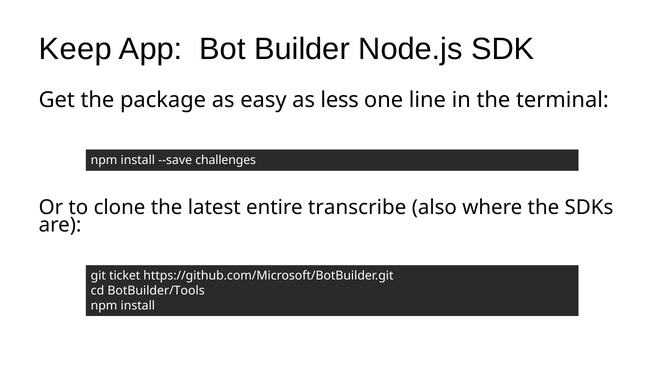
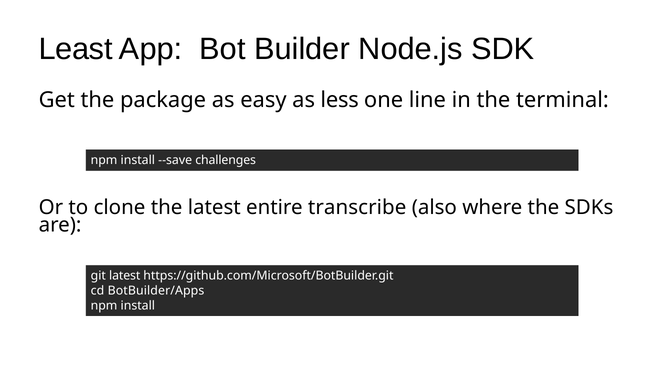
Keep: Keep -> Least (76, 49)
git ticket: ticket -> latest (125, 276)
BotBuilder/Tools: BotBuilder/Tools -> BotBuilder/Apps (156, 291)
